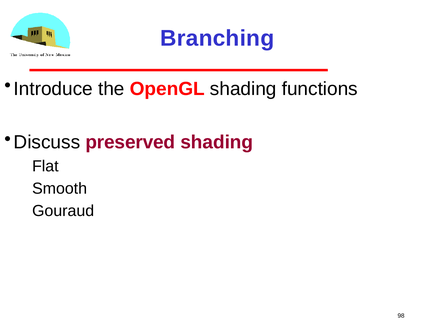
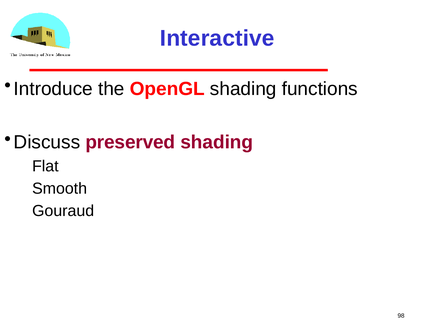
Branching: Branching -> Interactive (217, 38)
